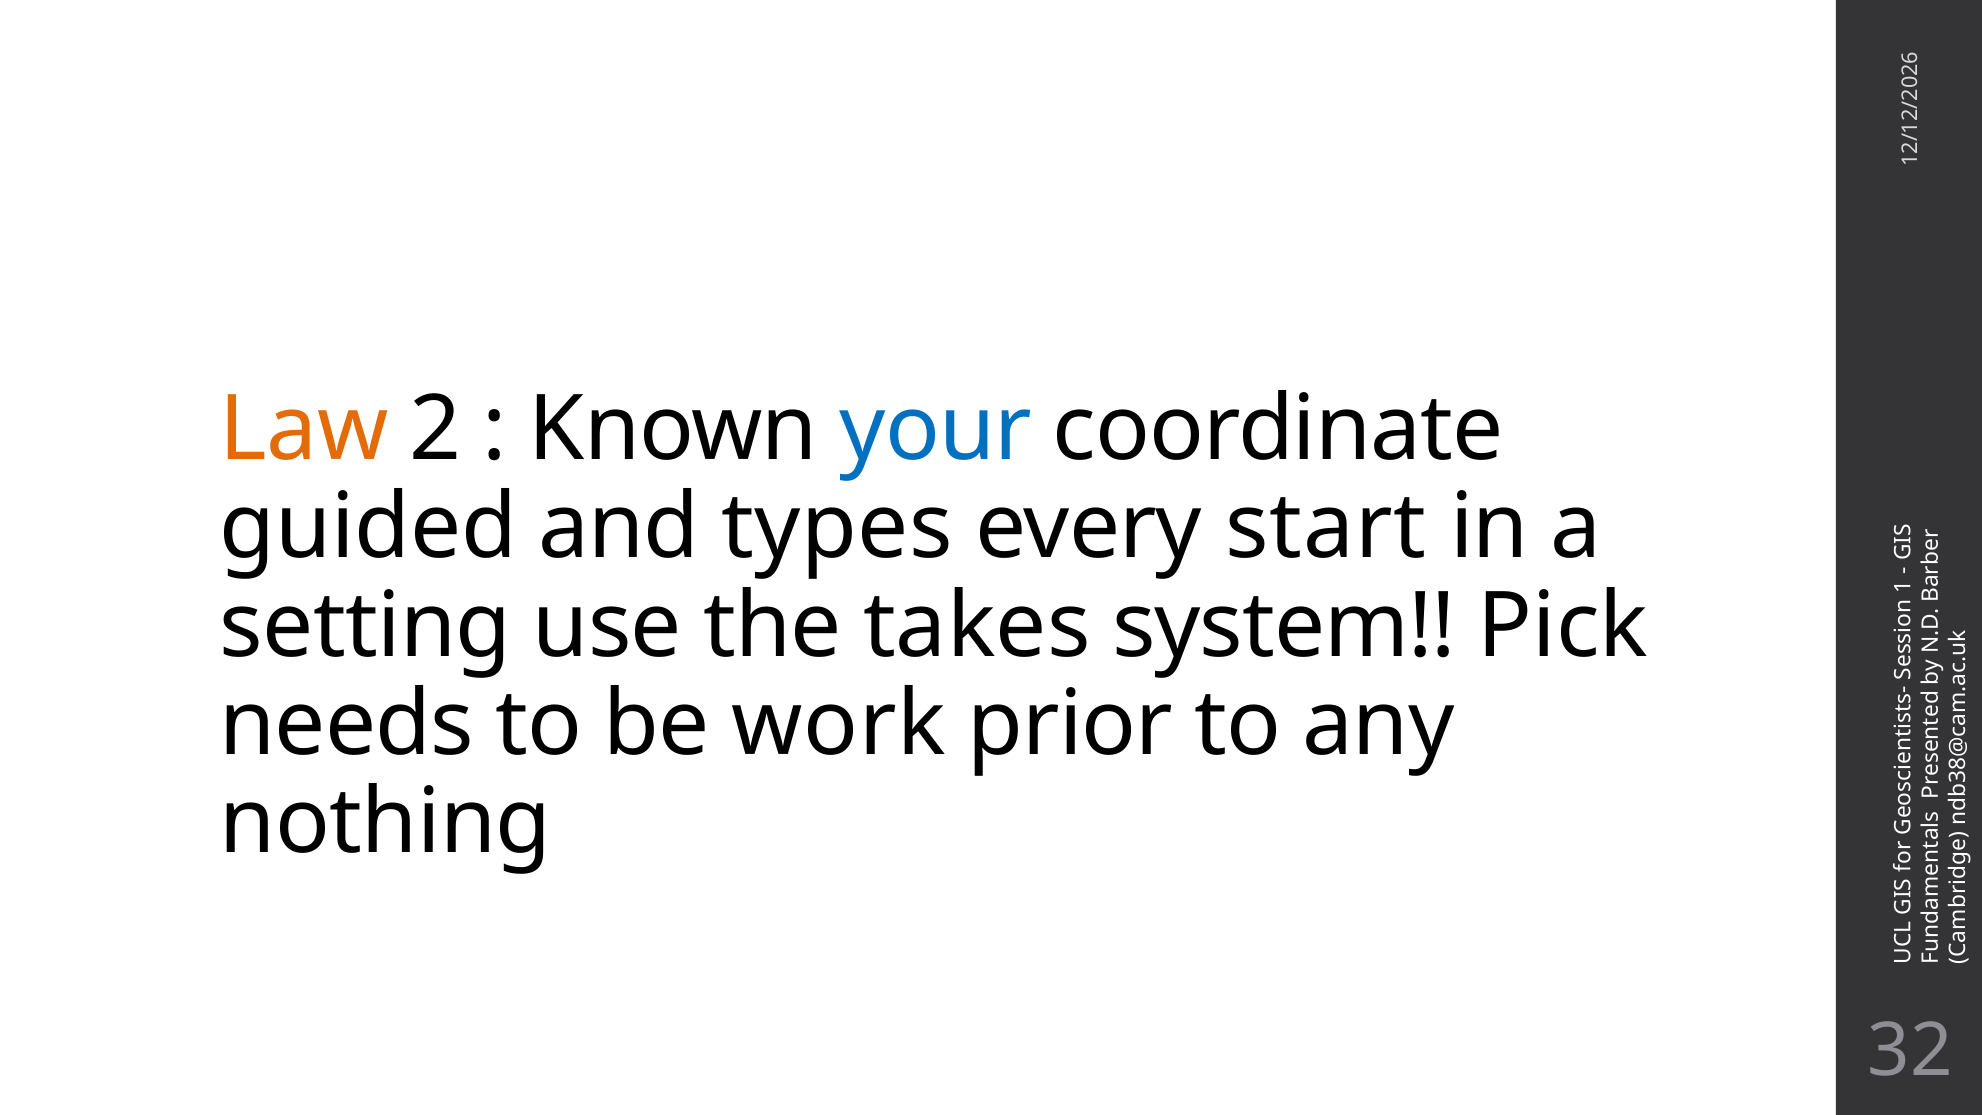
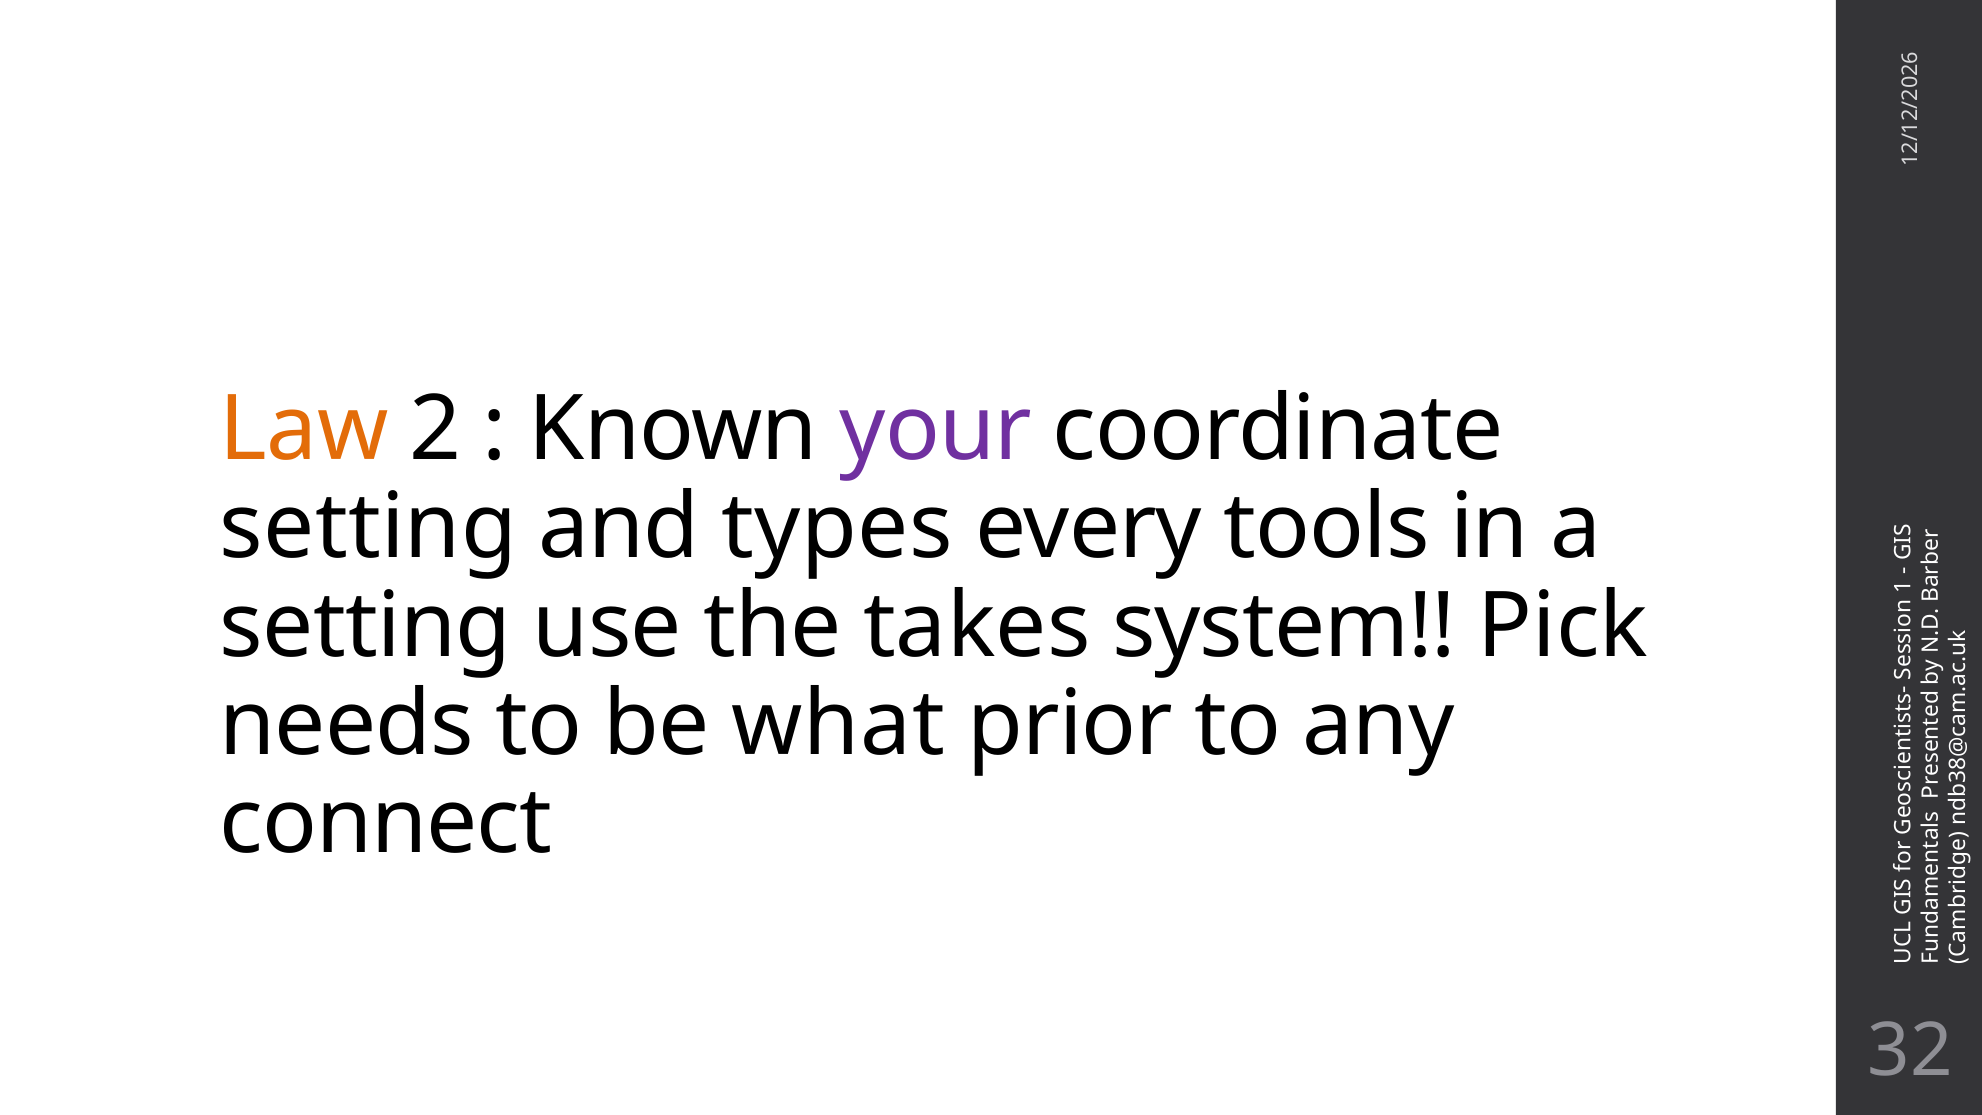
your colour: blue -> purple (936, 430)
guided: guided -> setting (368, 528)
start: start -> tools (1327, 528)
work: work -> what (838, 724)
nothing: nothing -> connect (386, 823)
